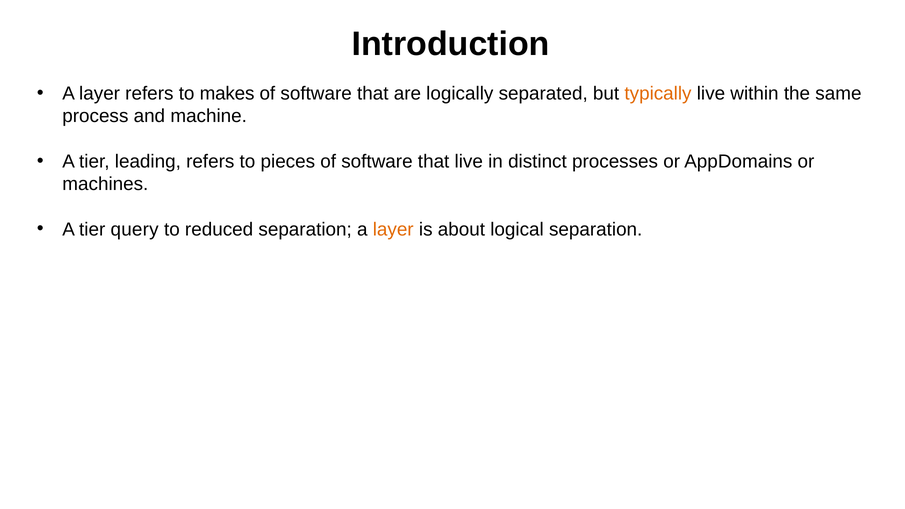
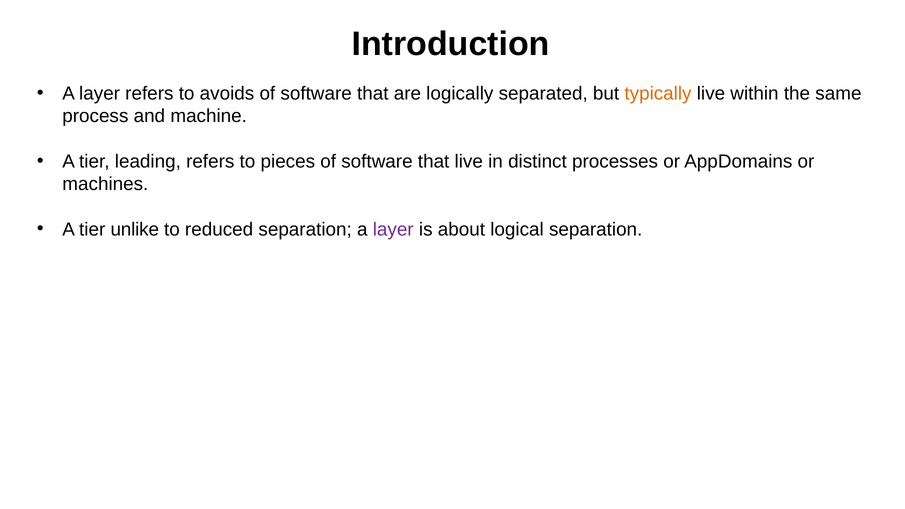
makes: makes -> avoids (227, 94)
query: query -> unlike (135, 229)
layer colour: orange -> purple (393, 229)
